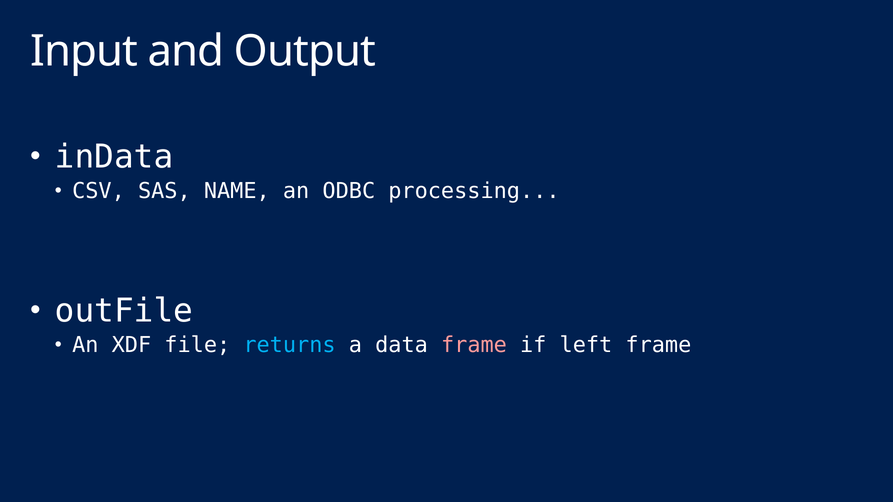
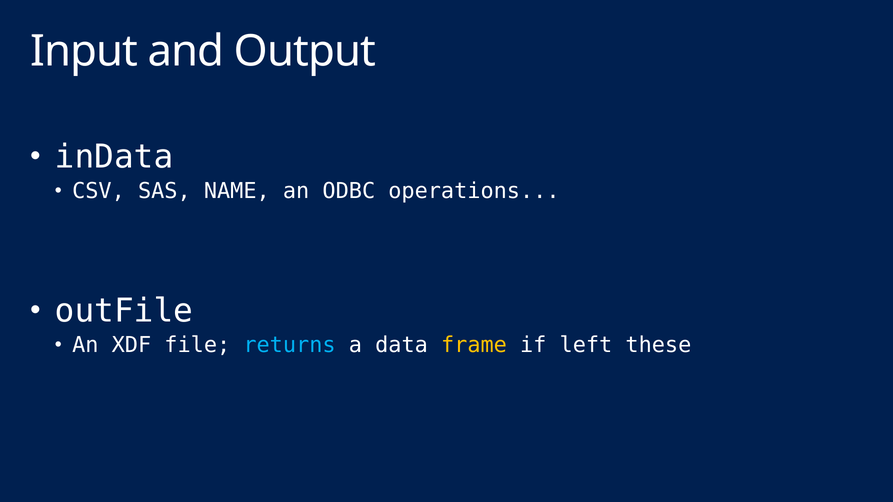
processing: processing -> operations (474, 191)
frame colour: pink -> yellow (474, 345)
left frame: frame -> these (658, 345)
